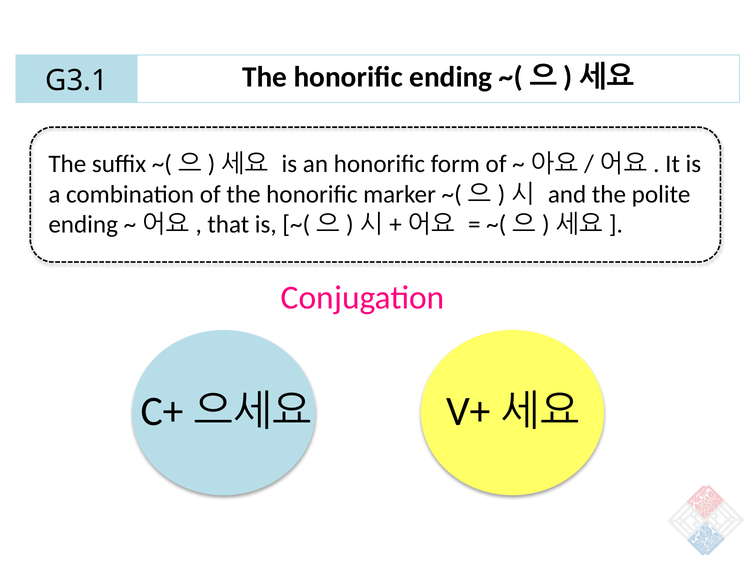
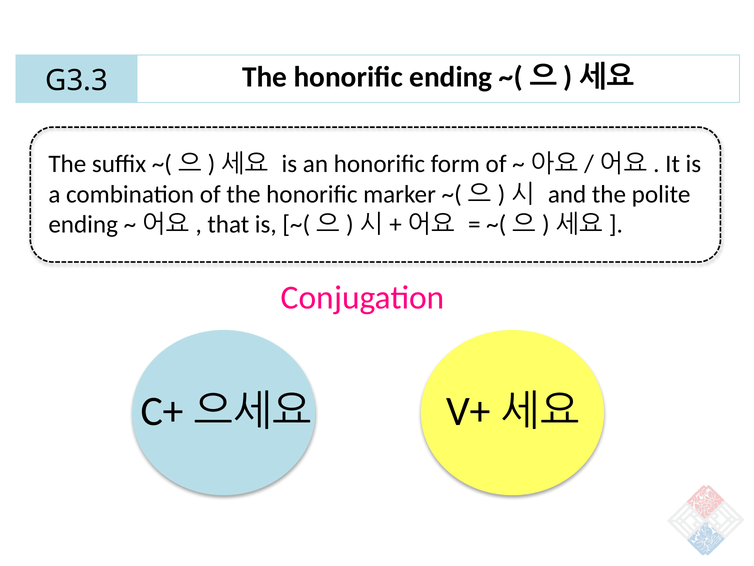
G3.1: G3.1 -> G3.3 (77, 80)
